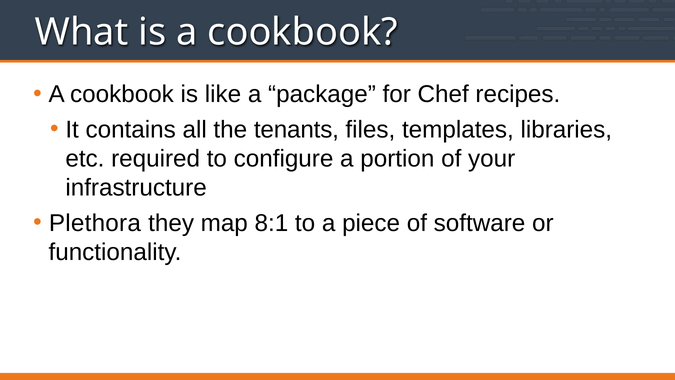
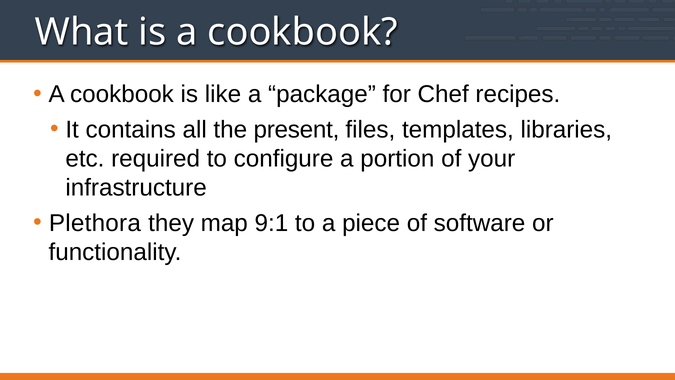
tenants: tenants -> present (296, 130)
8:1: 8:1 -> 9:1 (271, 223)
